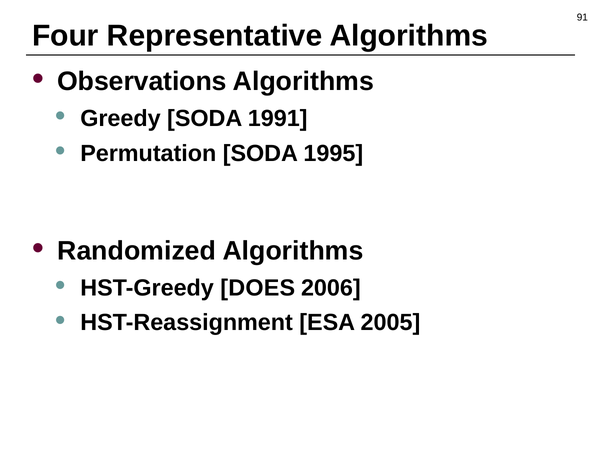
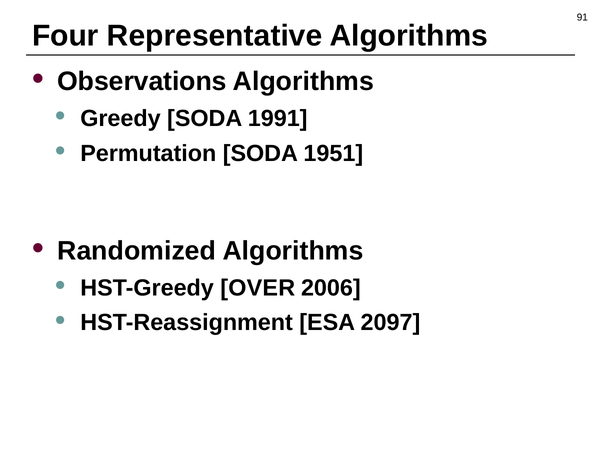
1995: 1995 -> 1951 (333, 153)
DOES: DOES -> OVER (258, 288)
2005: 2005 -> 2097 (390, 323)
